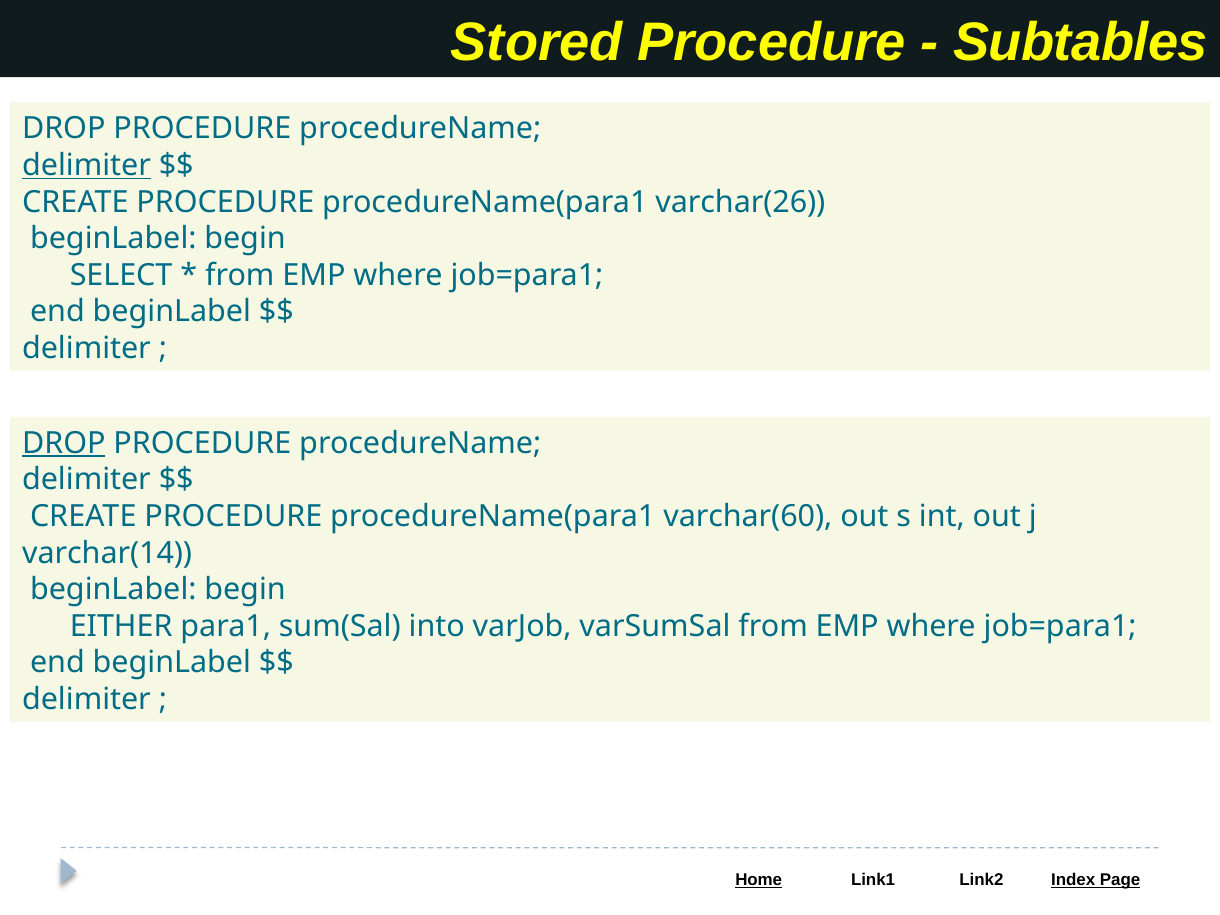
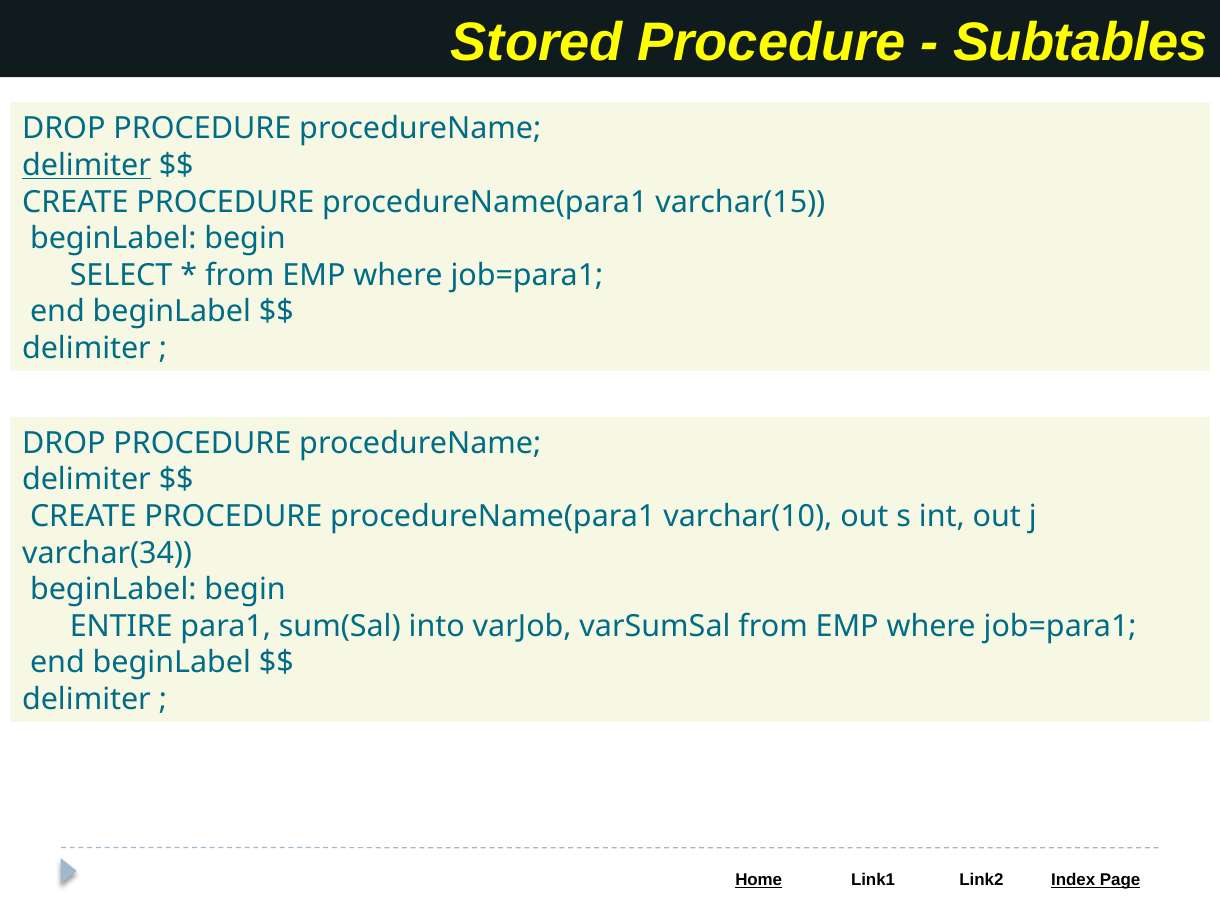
varchar(26: varchar(26 -> varchar(15 (740, 202)
DROP underline: present -> none (64, 443)
varchar(60: varchar(60 -> varchar(10 (748, 516)
varchar(14: varchar(14 -> varchar(34 (107, 553)
EITHER: EITHER -> ENTIRE (121, 626)
